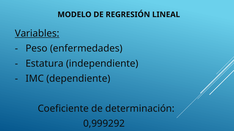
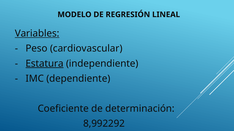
enfermedades: enfermedades -> cardiovascular (86, 49)
Estatura underline: none -> present (45, 64)
0,999292: 0,999292 -> 8,992292 (104, 124)
